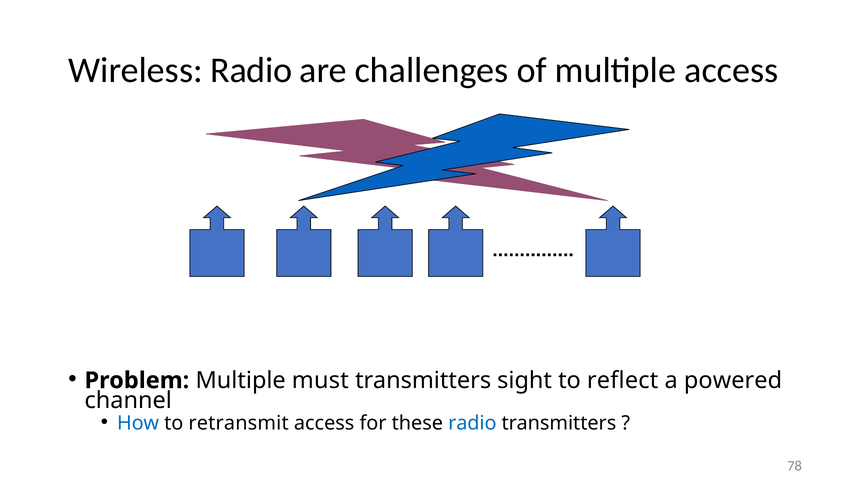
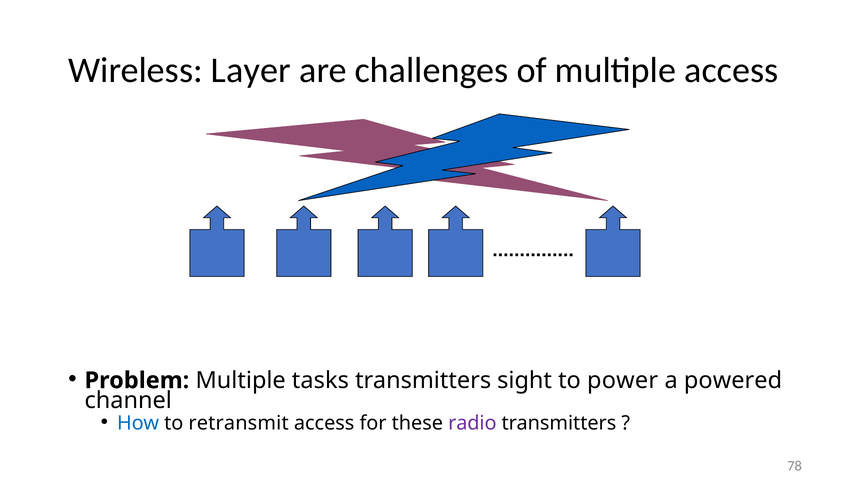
Wireless Radio: Radio -> Layer (251, 70)
must: must -> tasks (320, 381)
reflect: reflect -> power (623, 381)
radio colour: blue -> purple (472, 424)
